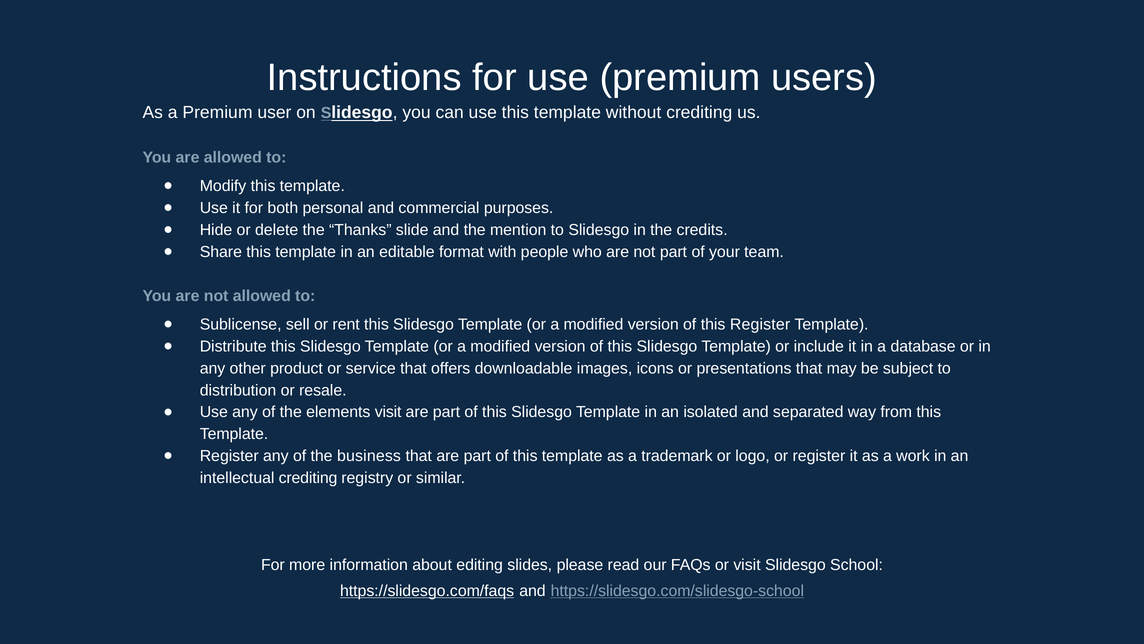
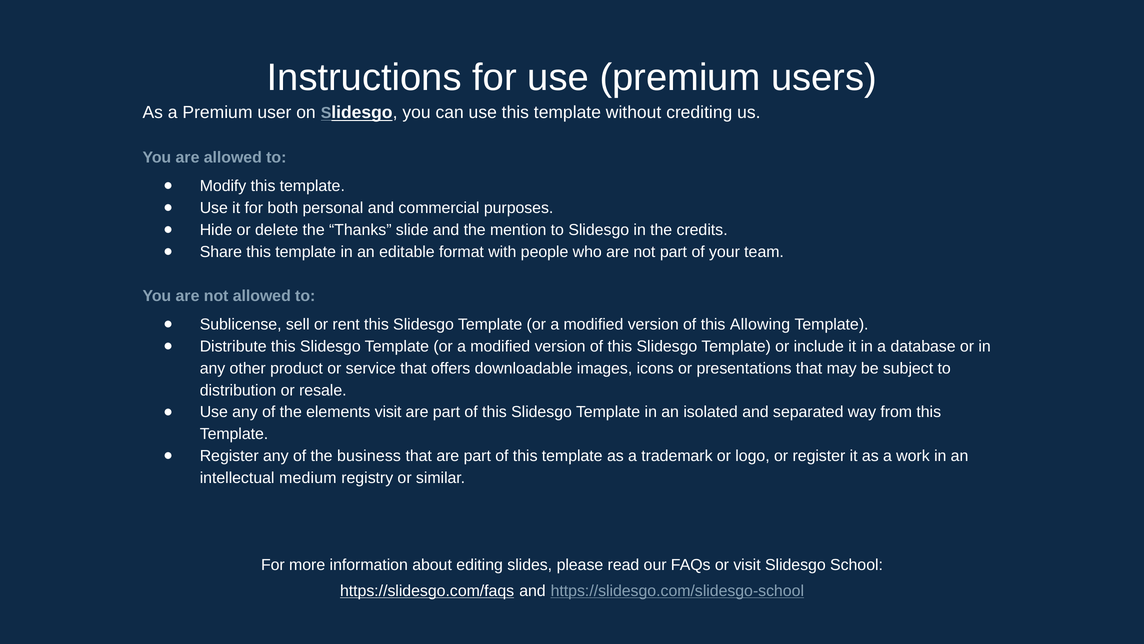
this Register: Register -> Allowing (760, 324)
intellectual crediting: crediting -> medium (308, 478)
